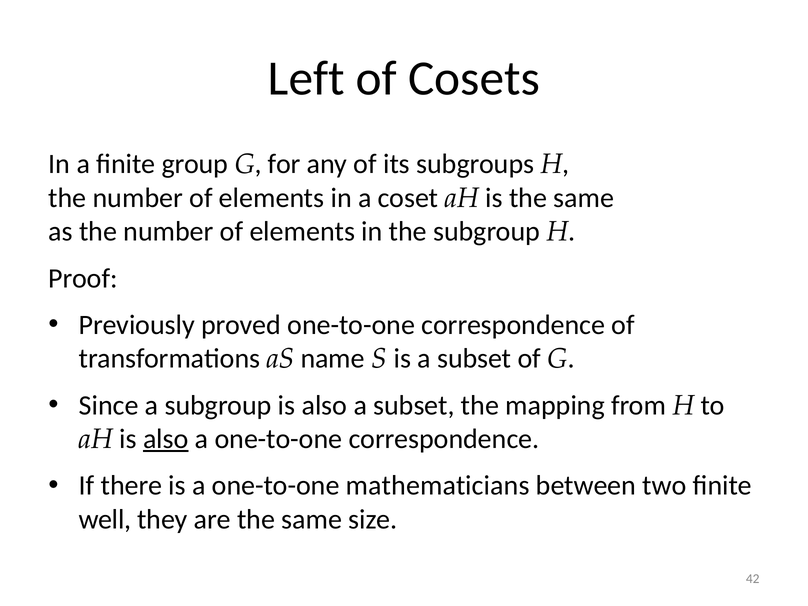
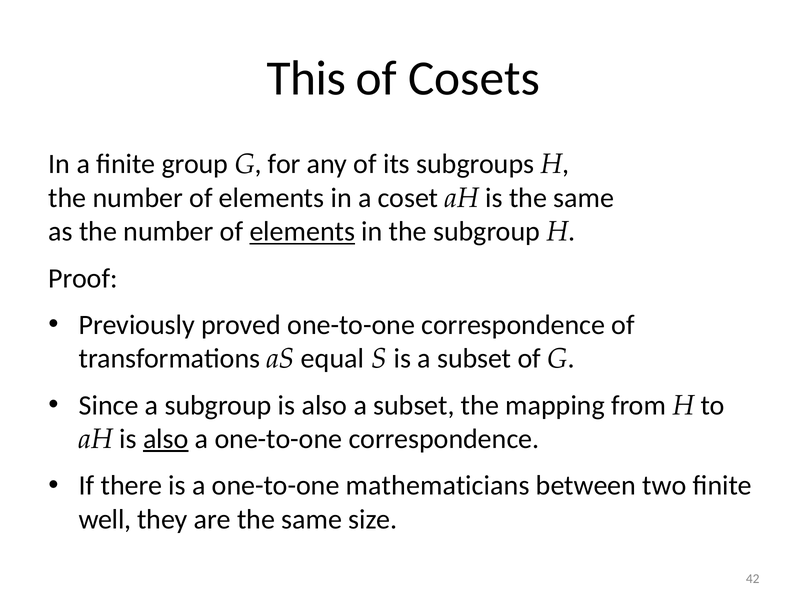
Left: Left -> This (306, 78)
elements underline: none -> present (302, 232)
name: name -> equal (333, 359)
